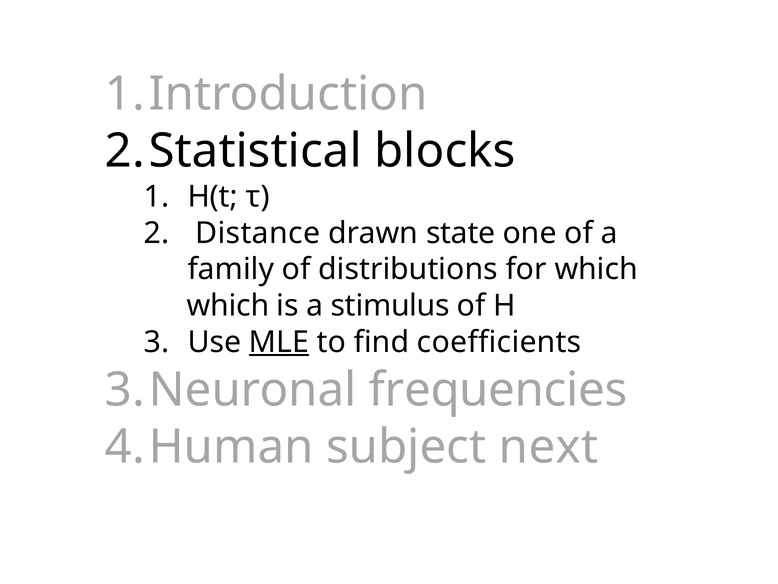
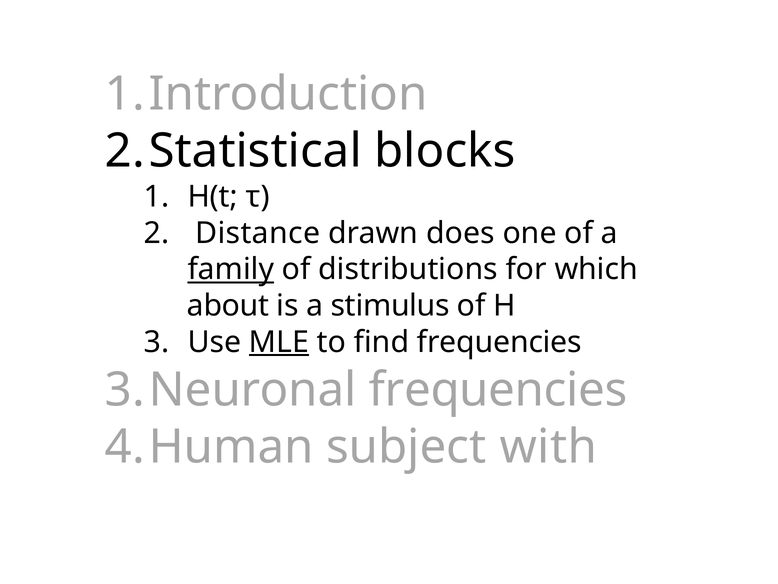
state: state -> does (460, 233)
family underline: none -> present (231, 269)
which: which -> about (228, 305)
find coefficients: coefficients -> frequencies (499, 342)
next: next -> with (548, 447)
